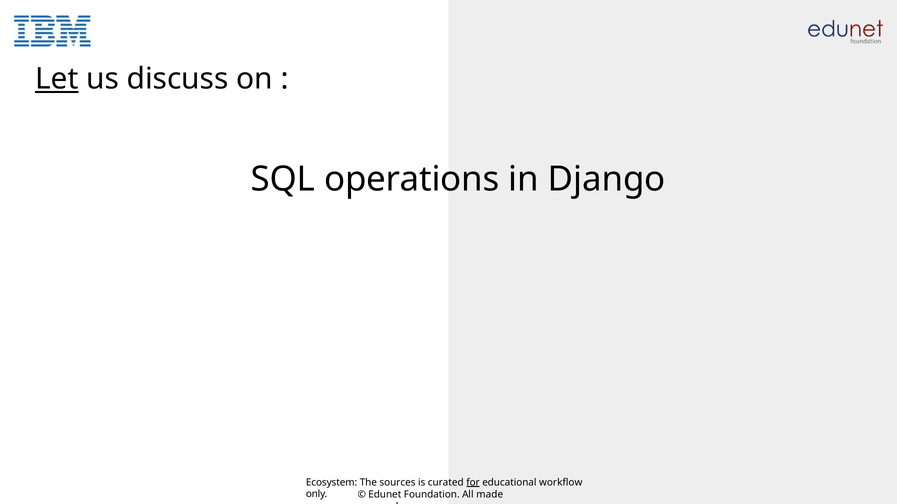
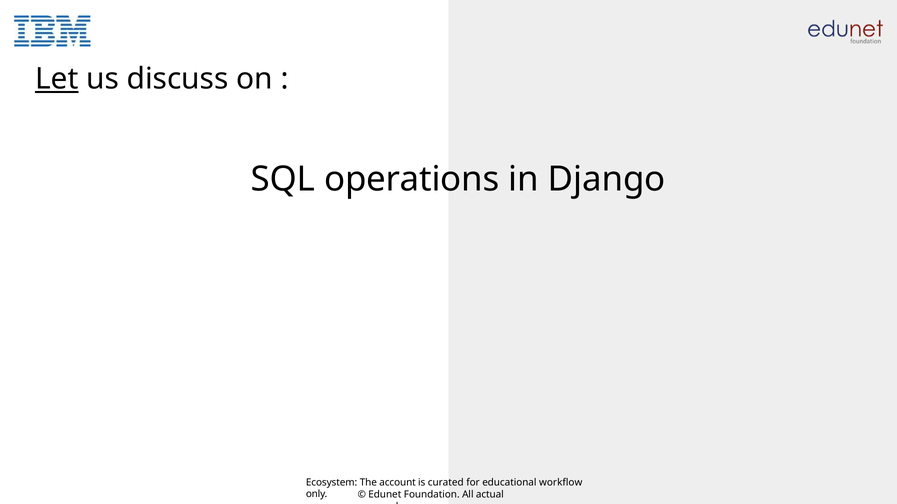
sources: sources -> account (398, 483)
for underline: present -> none (473, 483)
made: made -> actual (490, 495)
